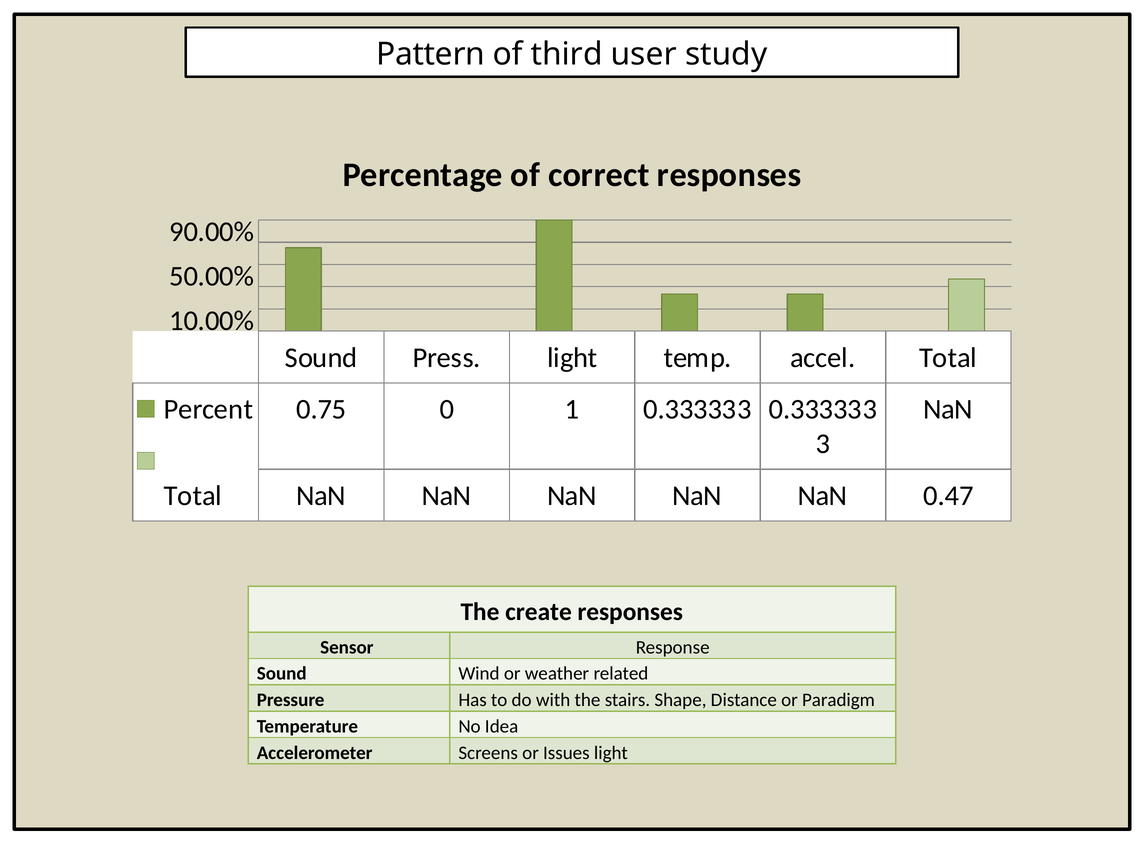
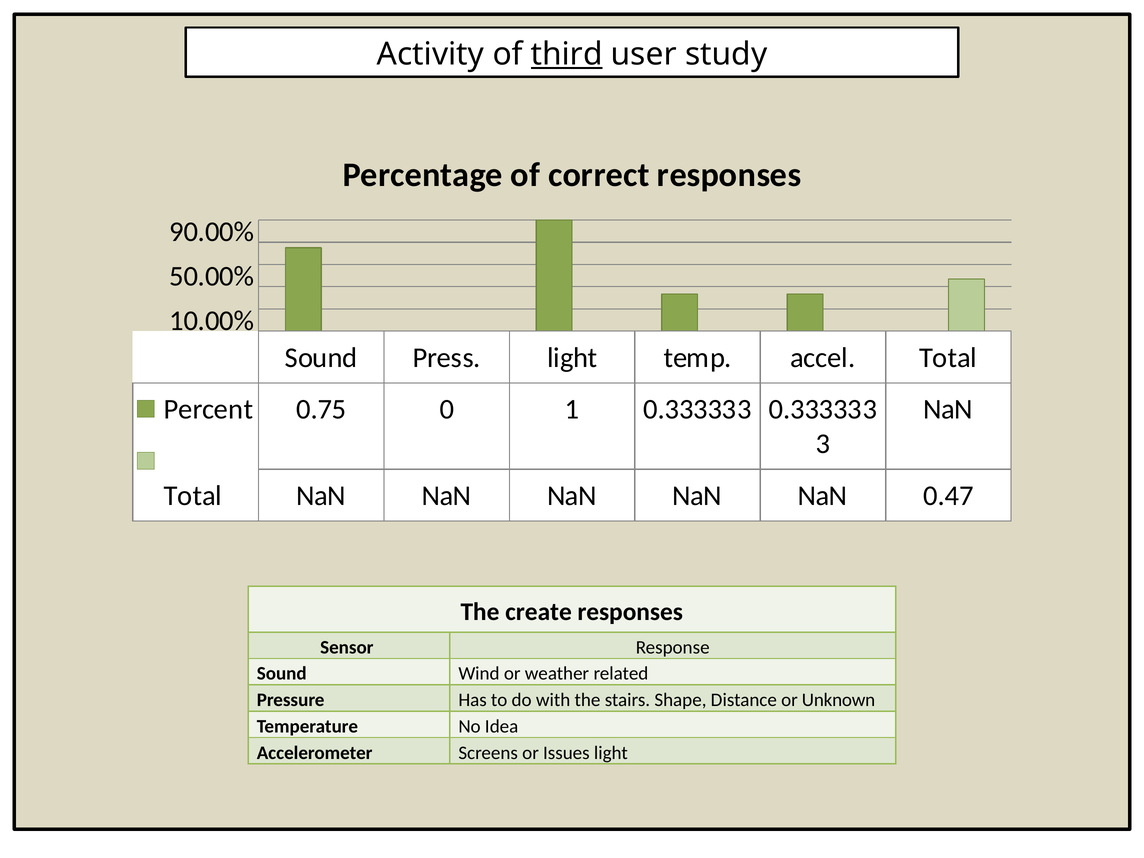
Pattern: Pattern -> Activity (430, 54)
third underline: none -> present (567, 54)
Paradigm: Paradigm -> Unknown (839, 700)
